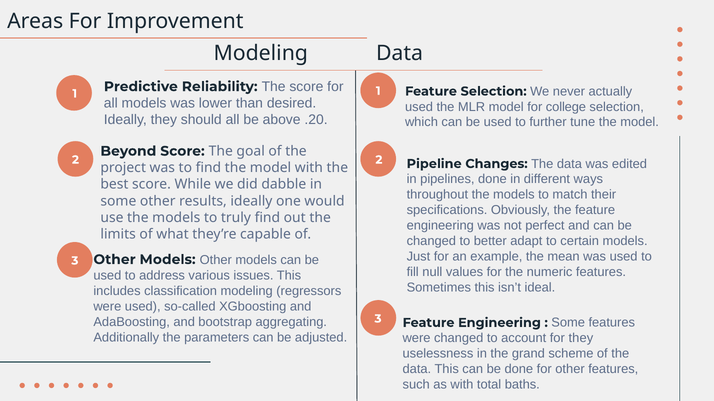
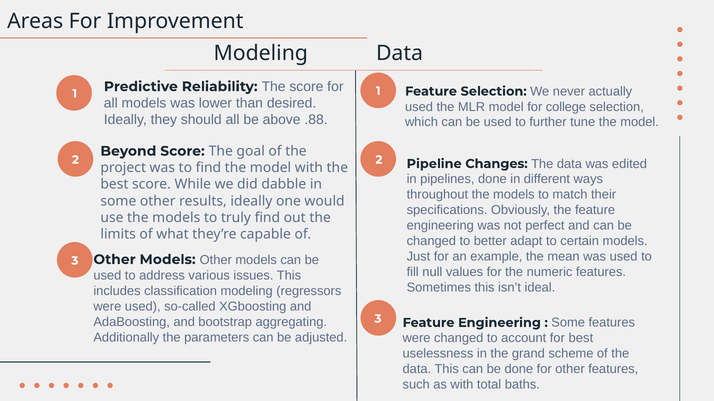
.20: .20 -> .88 (316, 120)
for they: they -> best (581, 339)
